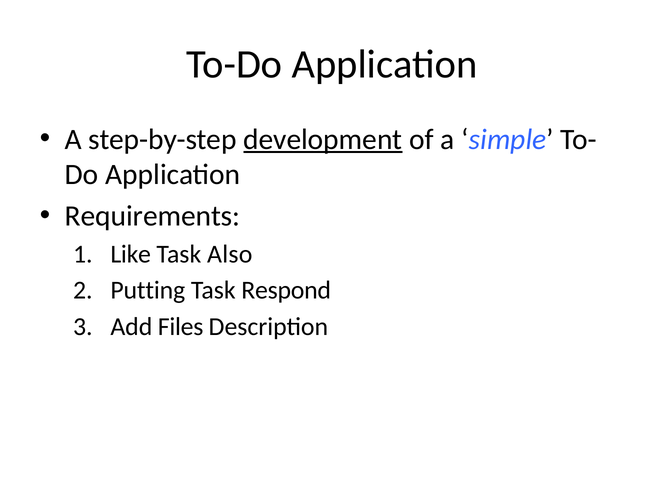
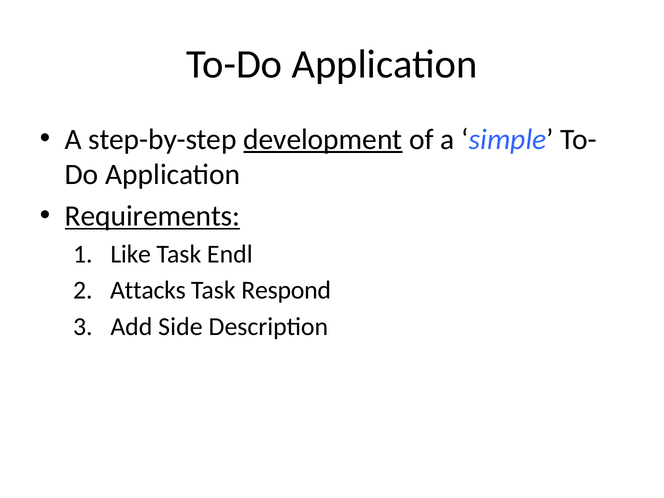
Requirements underline: none -> present (152, 216)
Also: Also -> Endl (230, 254)
Putting: Putting -> Attacks (148, 290)
Files: Files -> Side (180, 327)
